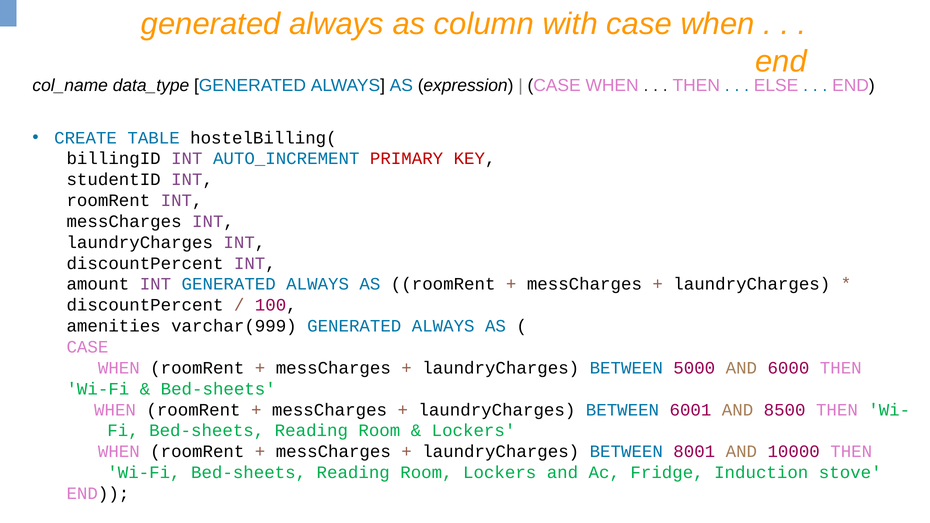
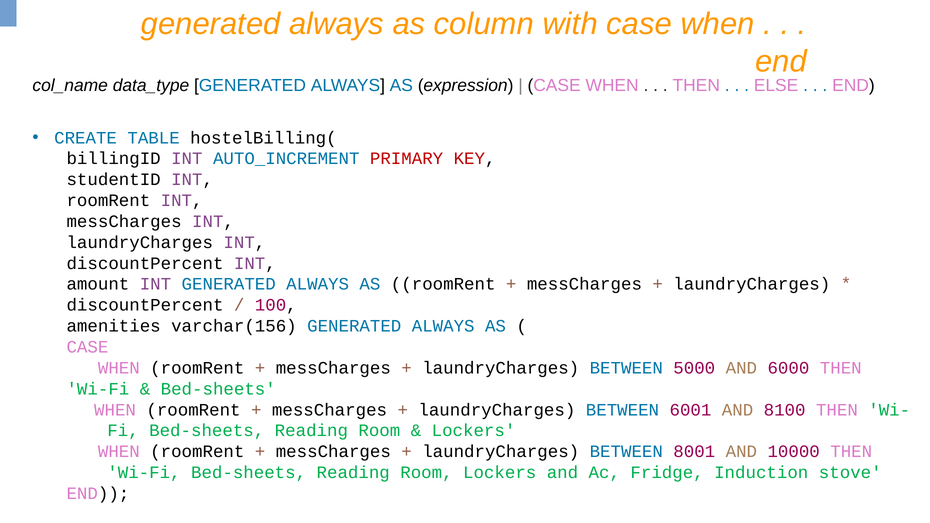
varchar(999: varchar(999 -> varchar(156 (234, 326)
8500: 8500 -> 8100 (785, 410)
